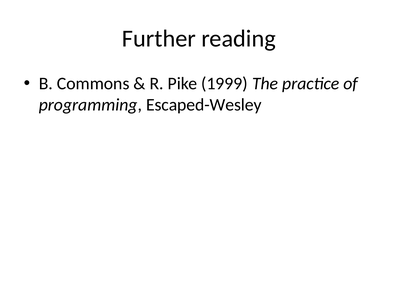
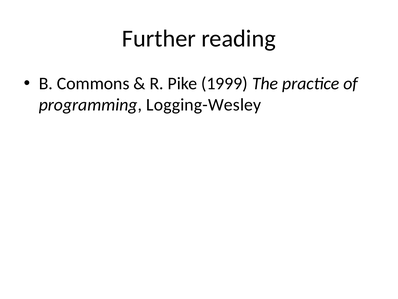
Escaped-Wesley: Escaped-Wesley -> Logging-Wesley (204, 105)
